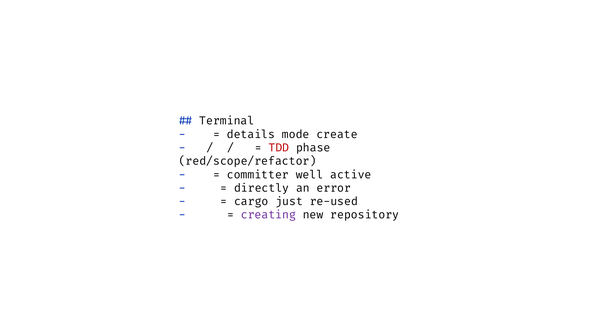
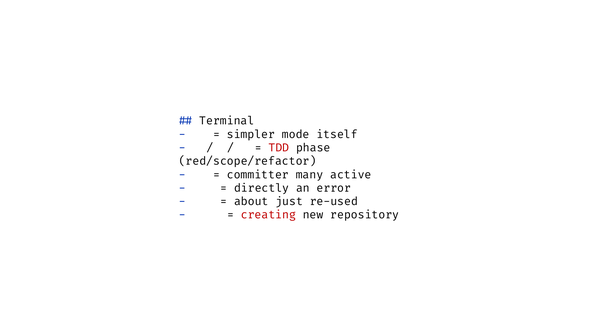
details: details -> simpler (251, 134)
create: create -> itself (337, 134)
well: well -> many (309, 175)
cargo: cargo -> about (251, 201)
creating colour: purple -> red (268, 215)
